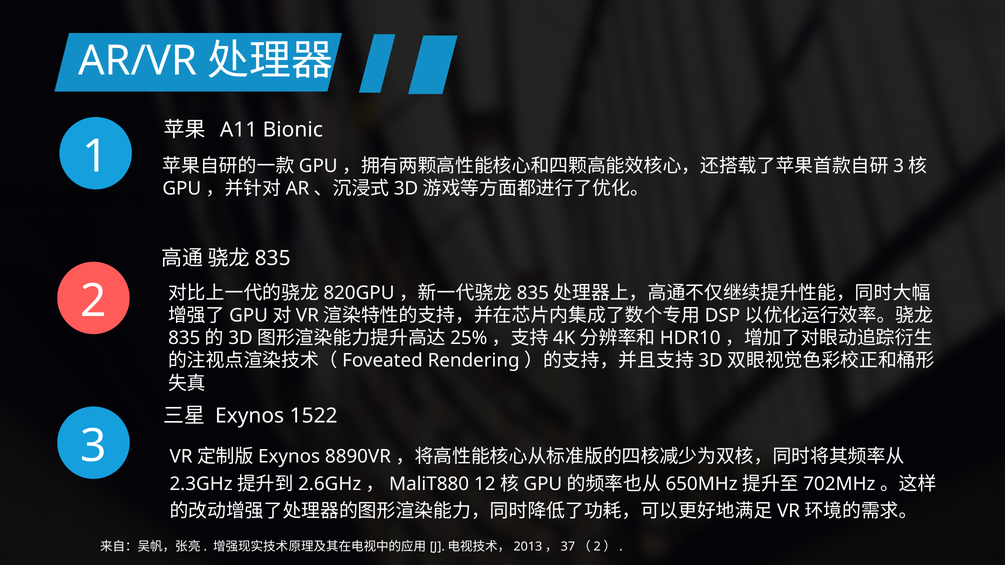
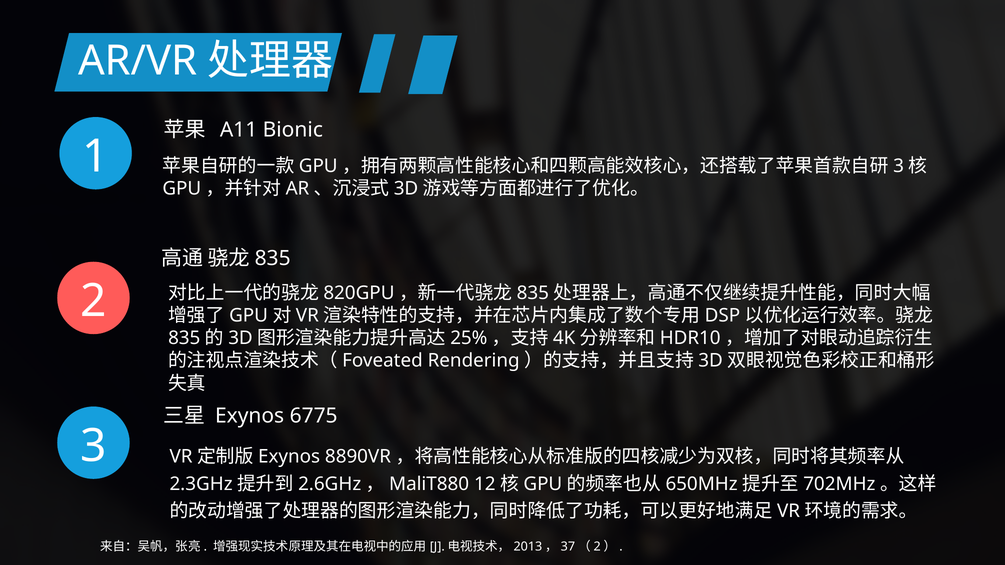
1522: 1522 -> 6775 (314, 416)
